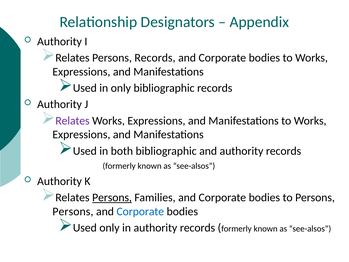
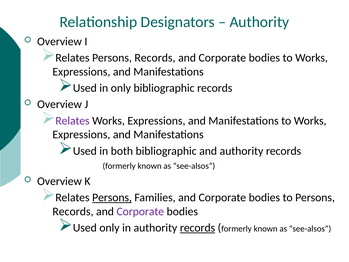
Appendix: Appendix -> Authority (259, 22)
Authority: Authority -> Overview (60, 41)
Authority: Authority -> Overview (60, 104)
Authority: Authority -> Overview (60, 181)
Persons: Persons -> Records (73, 211)
Corporate colour: blue -> purple (140, 211)
records underline: none -> present (198, 228)
